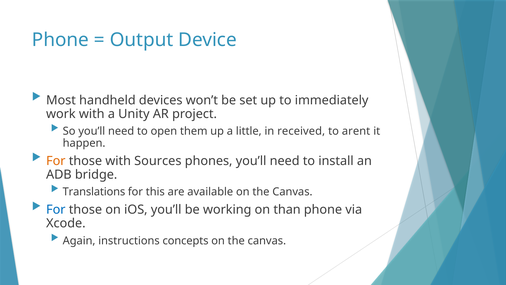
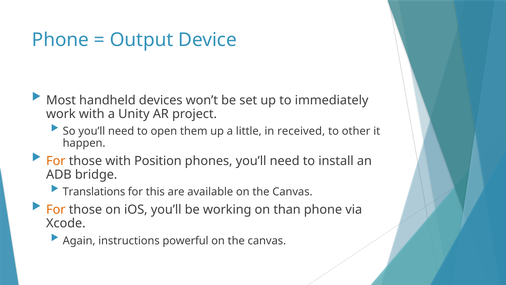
arent: arent -> other (356, 131)
Sources: Sources -> Position (158, 161)
For colour: blue -> orange (56, 209)
concepts: concepts -> powerful (186, 240)
